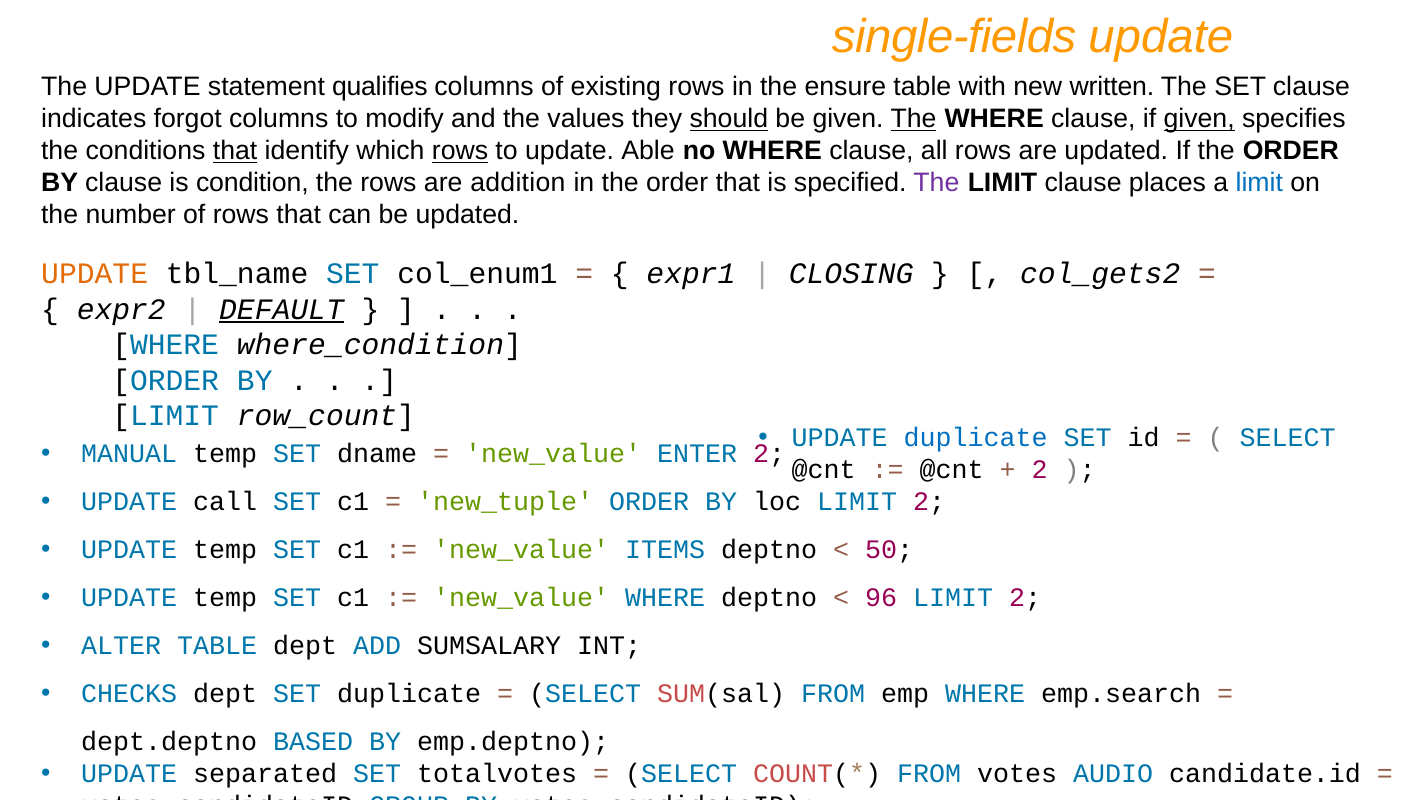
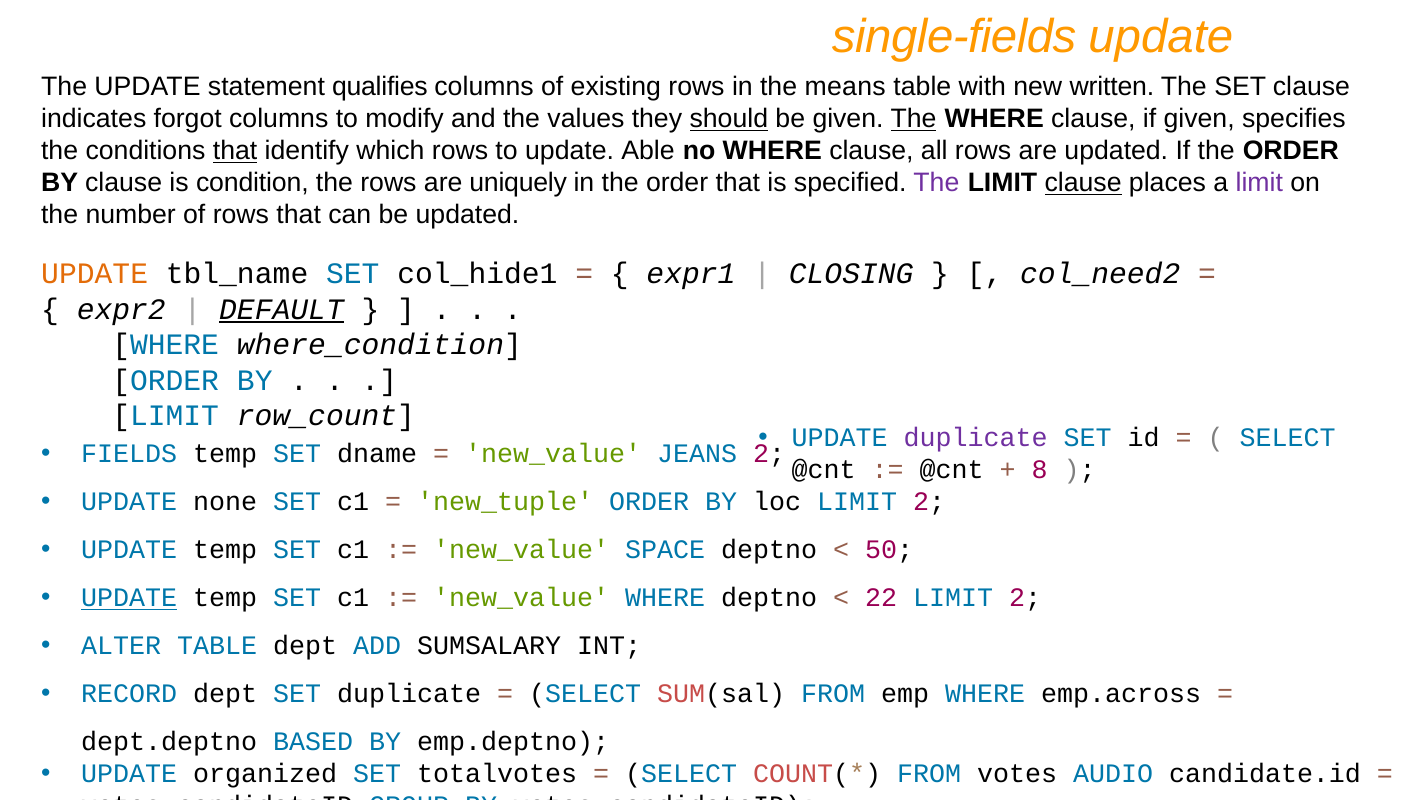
ensure: ensure -> means (845, 87)
given underline: present -> none (1199, 119)
rows underline: present -> none (460, 151)
addition: addition -> uniquely (518, 183)
clause underline: none -> present (1083, 183)
limit colour: blue -> purple (1259, 183)
col_enum1: col_enum1 -> col_hide1 (477, 274)
col_gets2: col_gets2 -> col_need2 (1100, 274)
duplicate colour: blue -> purple (976, 438)
MANUAL: MANUAL -> FIELDS (129, 454)
ENTER: ENTER -> JEANS (697, 454)
2: 2 -> 8 (1040, 470)
call: call -> none (225, 502)
ITEMS: ITEMS -> SPACE (665, 550)
UPDATE underline: none -> present (129, 598)
96: 96 -> 22 (881, 598)
CHECKS: CHECKS -> RECORD (129, 694)
emp.search: emp.search -> emp.across (1121, 694)
separated: separated -> organized (265, 774)
